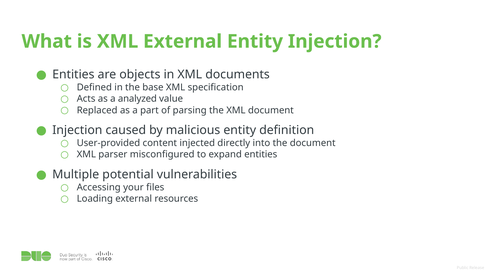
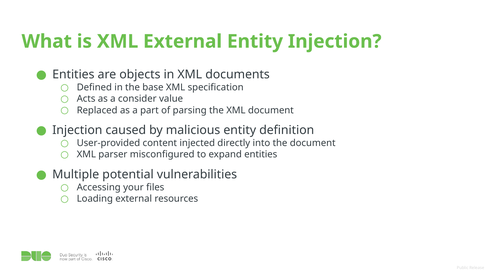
analyzed: analyzed -> consider (137, 99)
